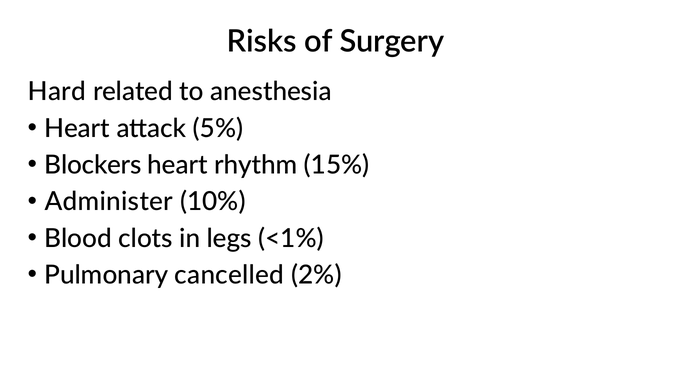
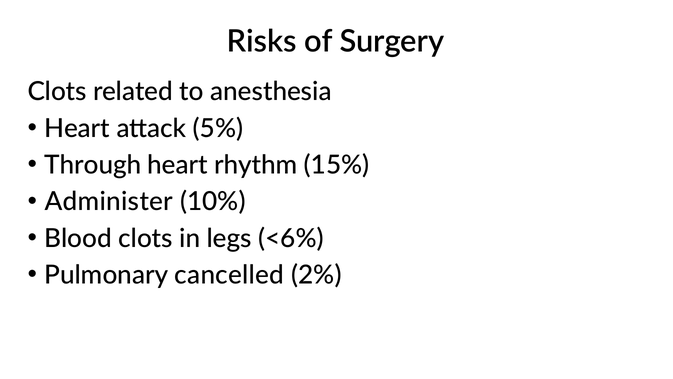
Hard: Hard -> Clots (57, 92)
Blockers: Blockers -> Through (93, 165)
<1%: <1% -> <6% (291, 238)
